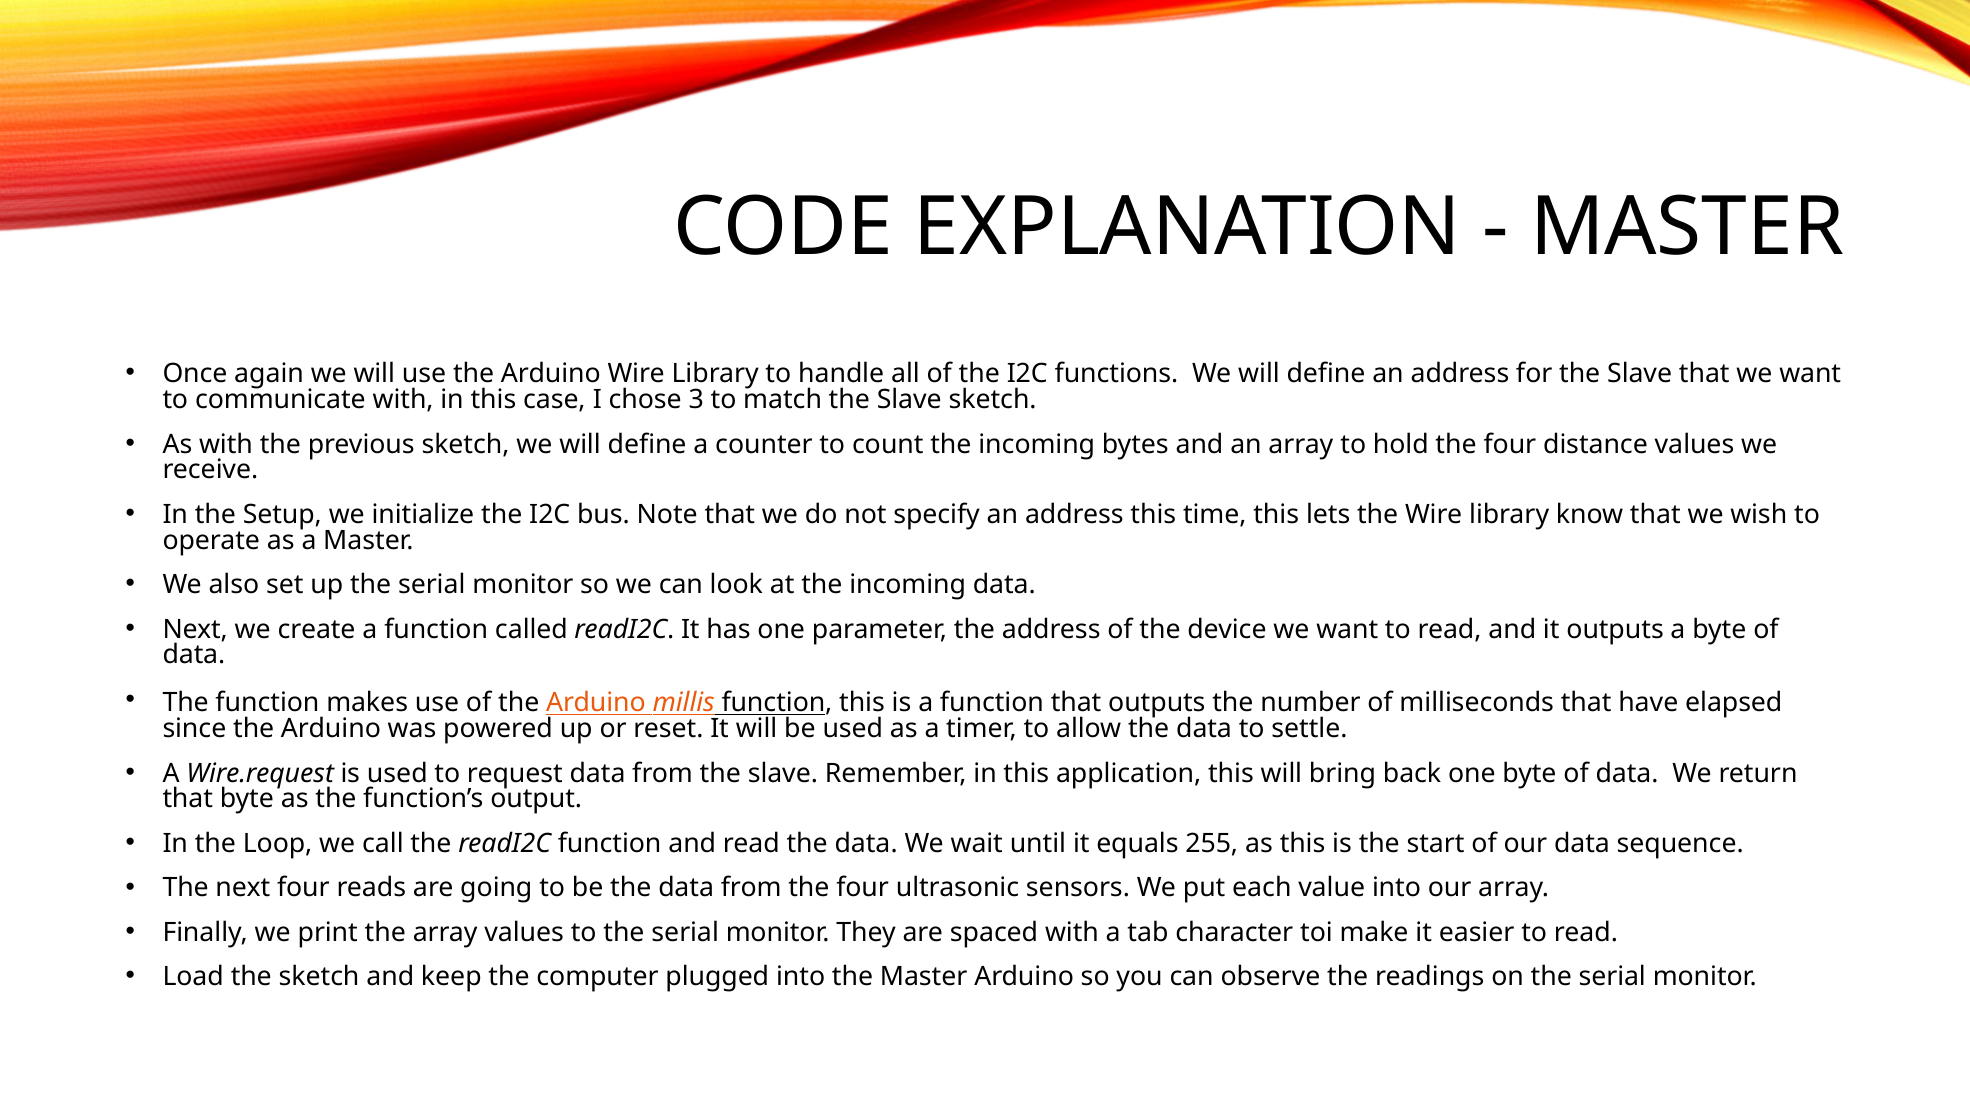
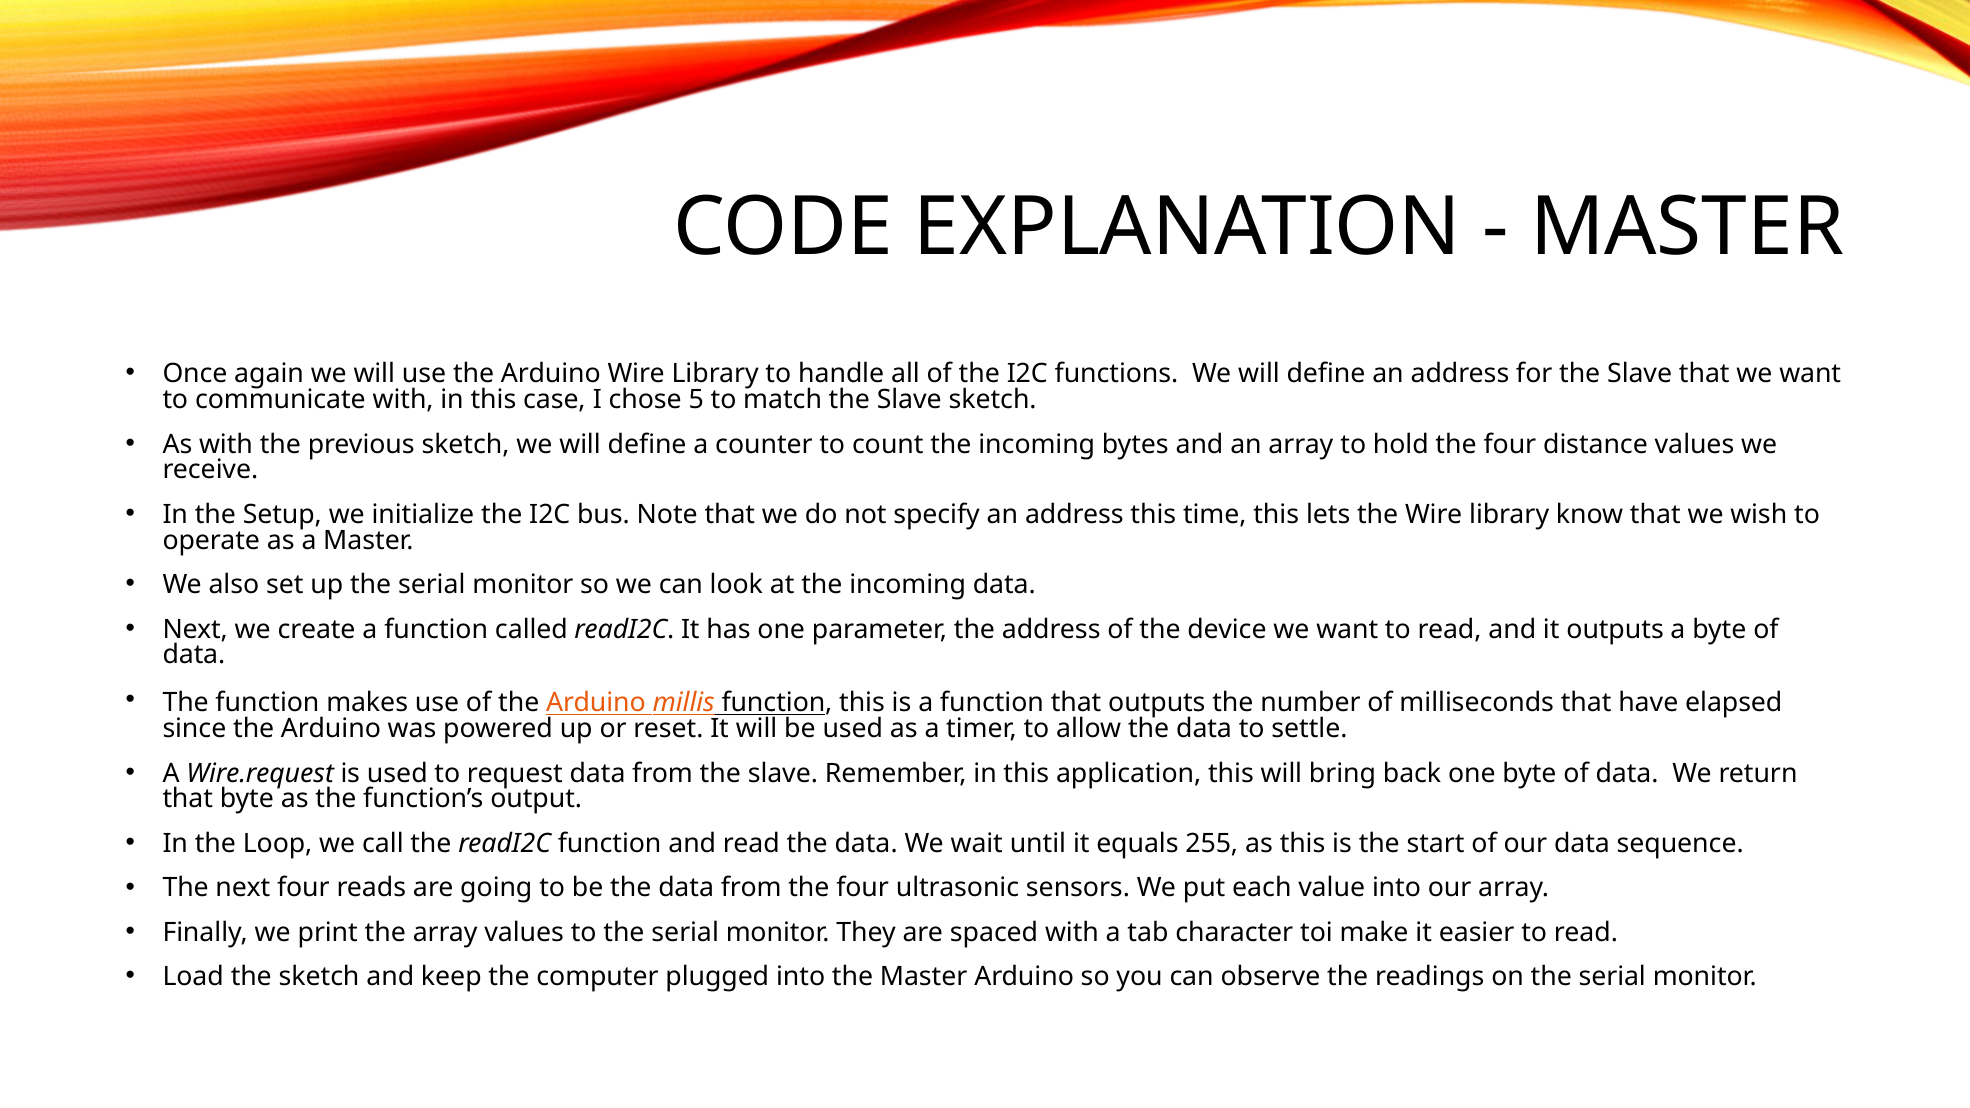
3: 3 -> 5 (696, 400)
